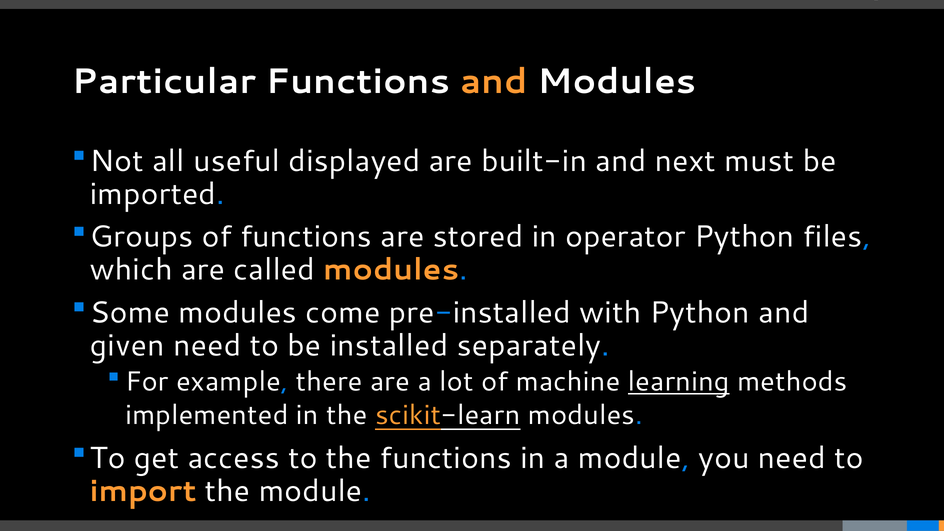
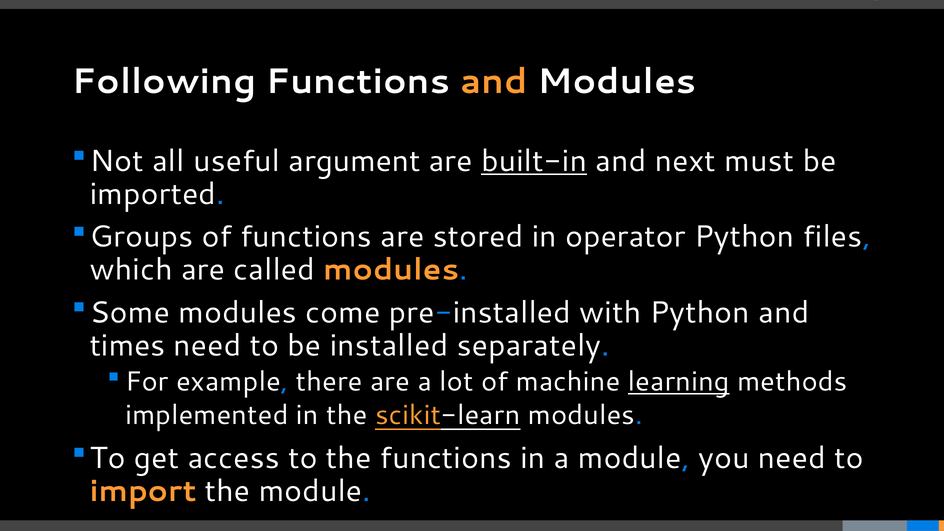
Particular: Particular -> Following (164, 81)
displayed: displayed -> argument (354, 161)
built-in underline: none -> present (534, 161)
given: given -> times (128, 346)
